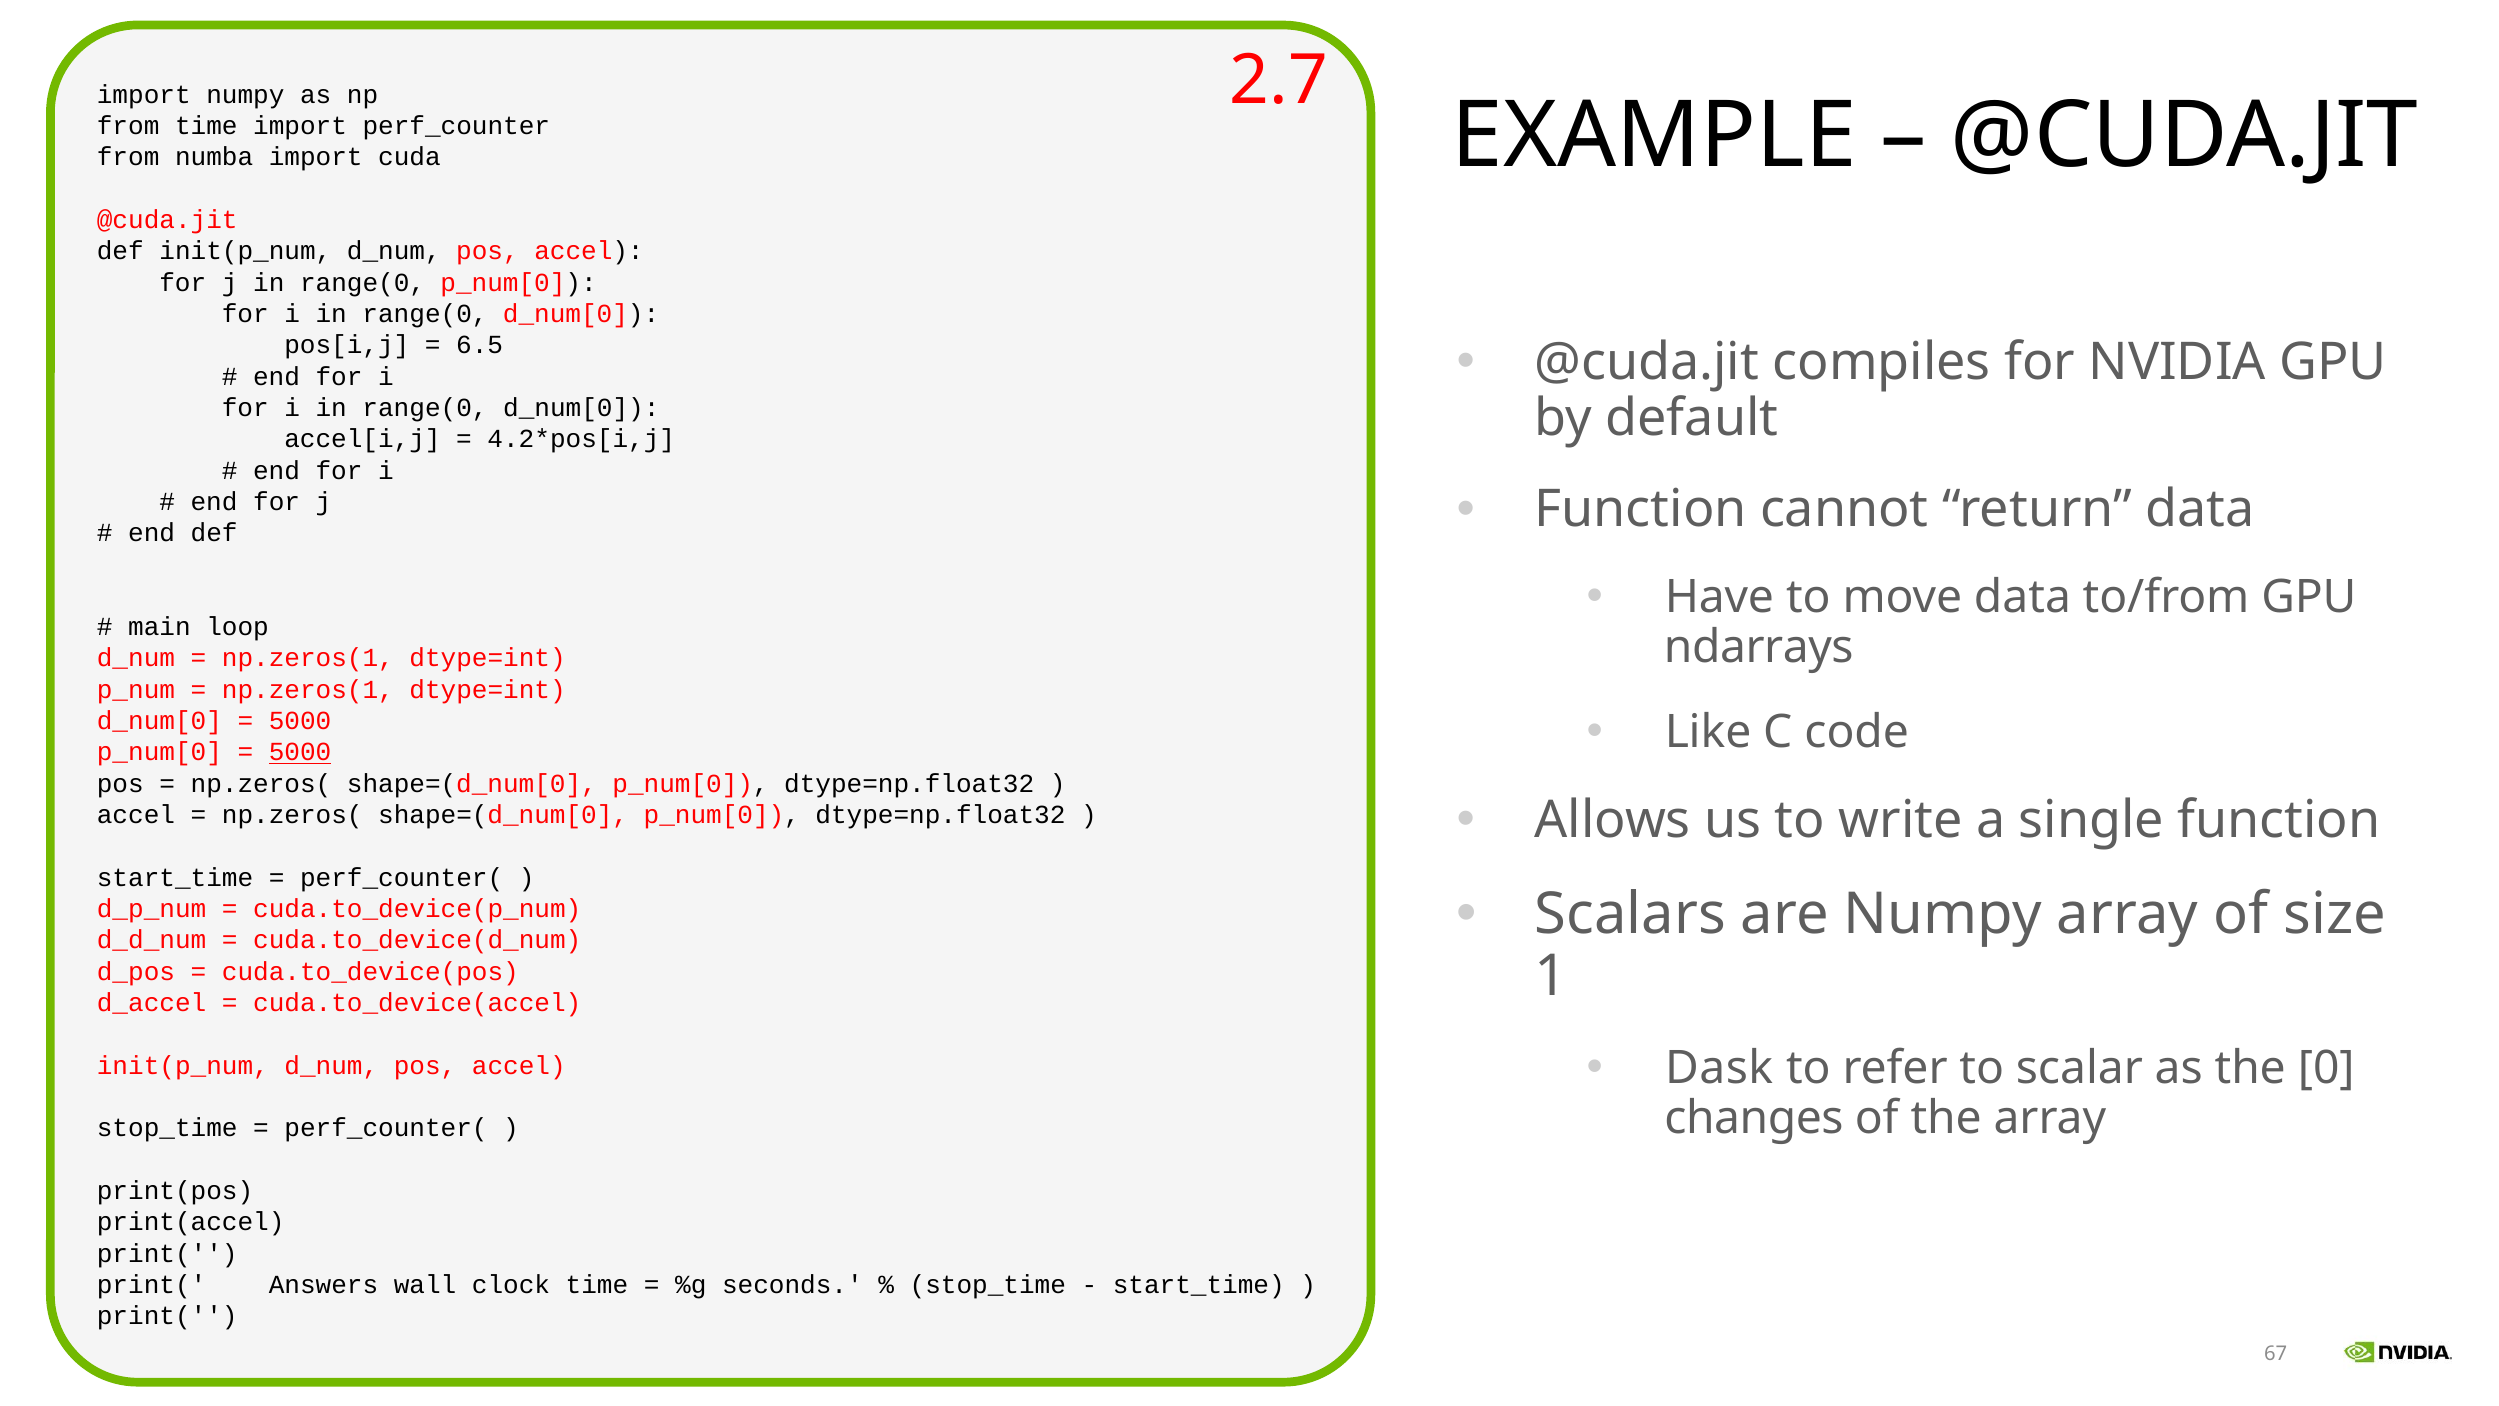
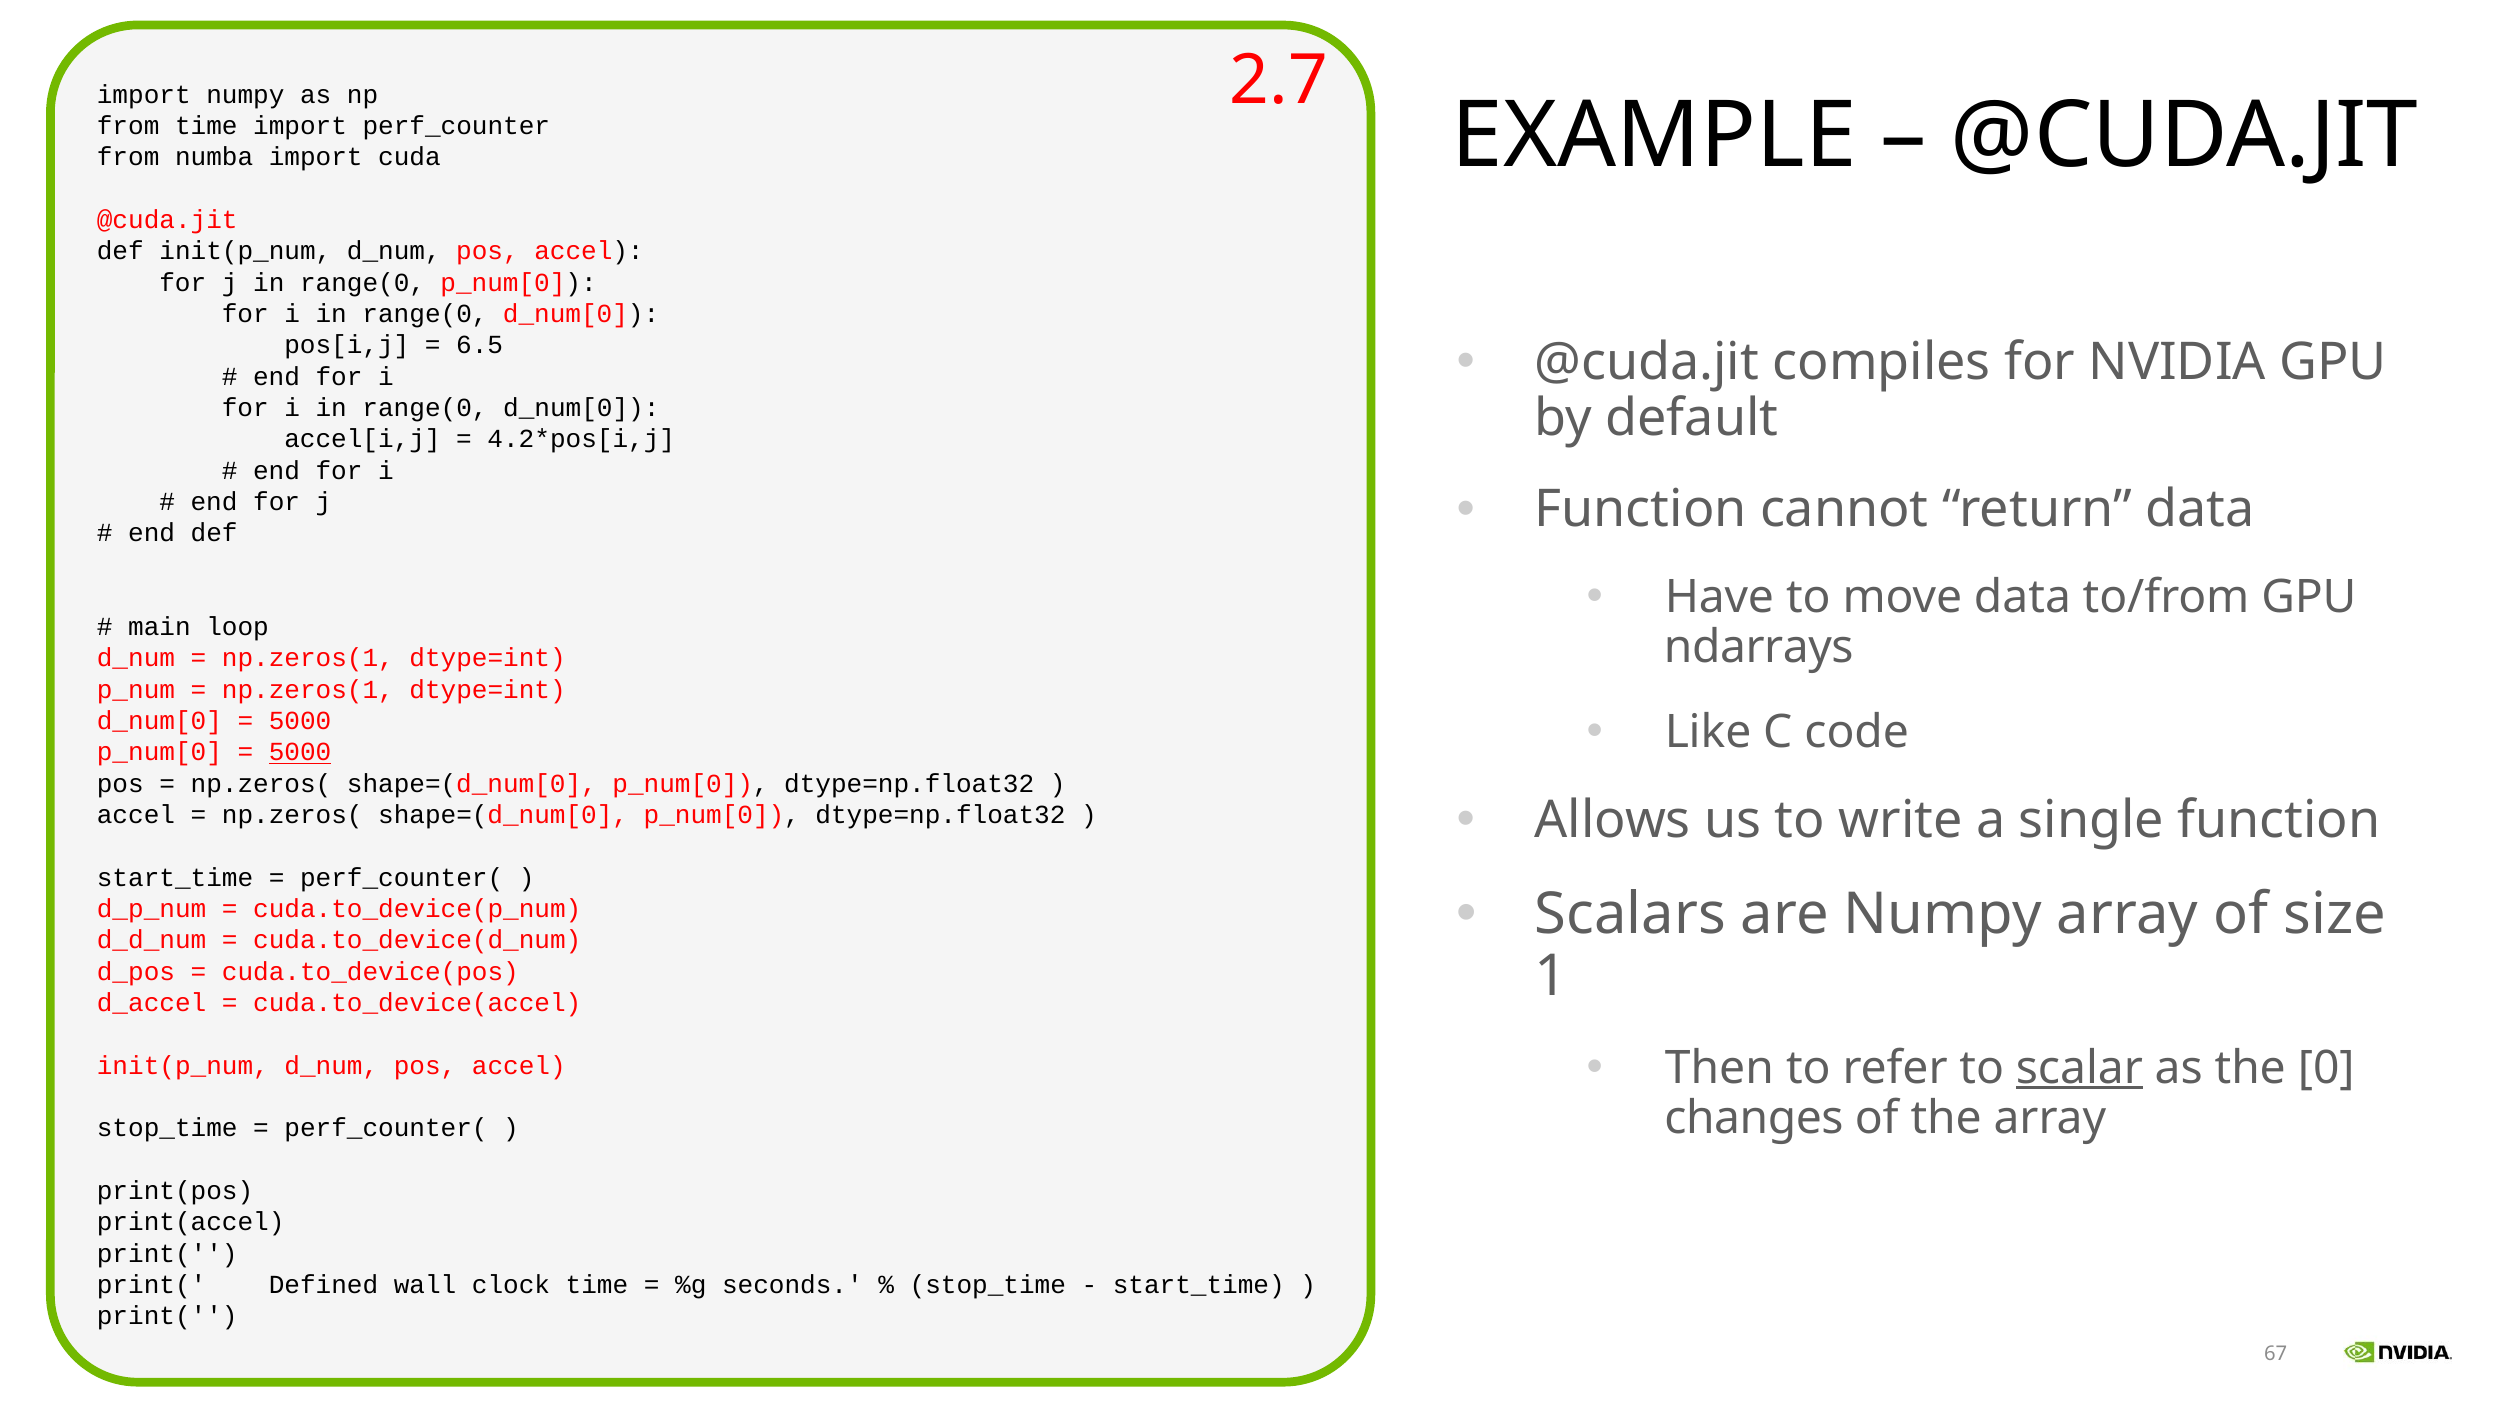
Dask: Dask -> Then (1719, 1068)
scalar underline: none -> present (2079, 1068)
Answers: Answers -> Defined (324, 1285)
